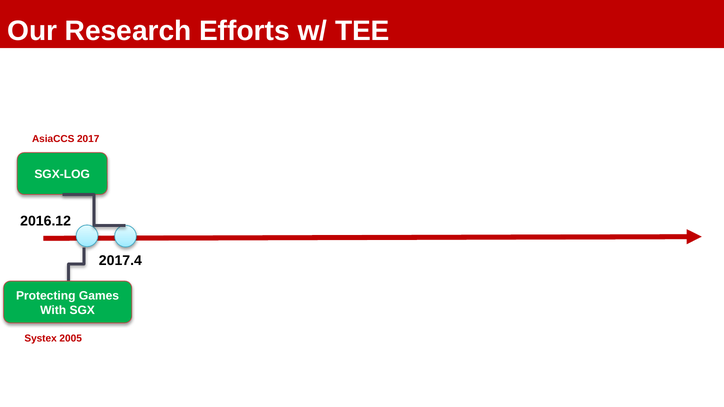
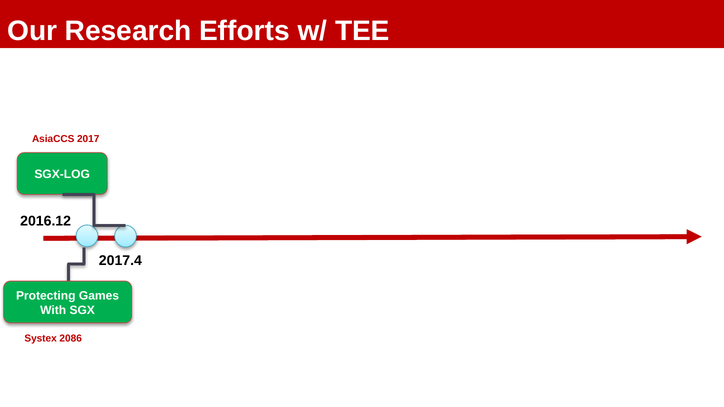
2005: 2005 -> 2086 (71, 339)
